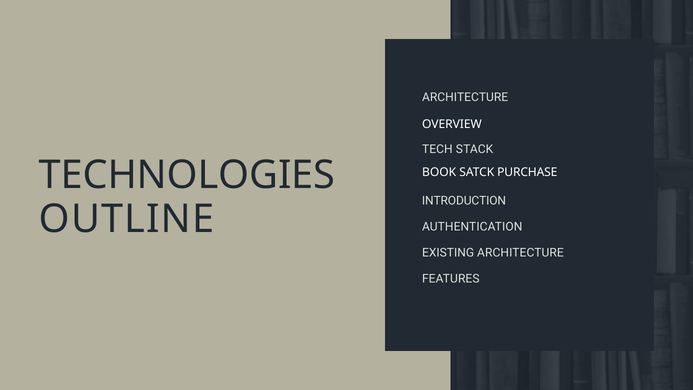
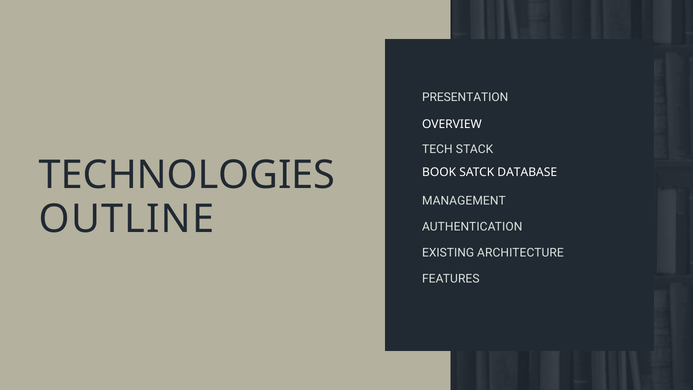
ARCHITECTURE: ARCHITECTURE -> PRESENTATION (465, 97)
PURCHASE: PURCHASE -> DATABASE (527, 172)
INTRODUCTION: INTRODUCTION -> MANAGEMENT (464, 201)
